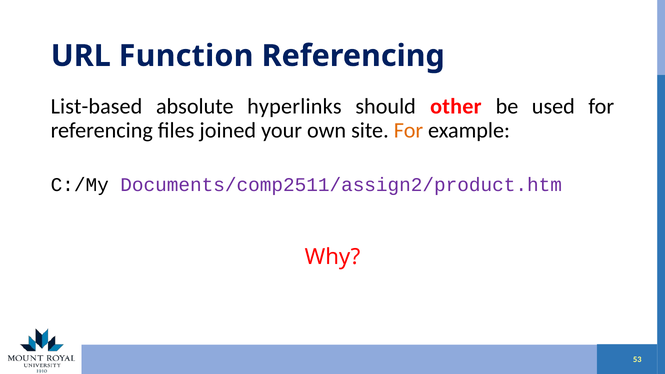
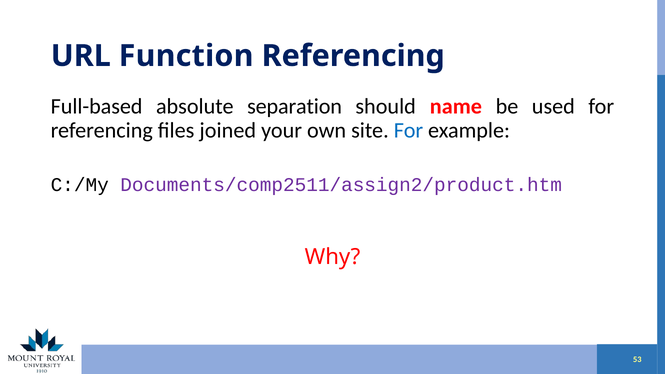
List-based: List-based -> Full-based (97, 107)
hyperlinks: hyperlinks -> separation (295, 107)
other: other -> name (456, 107)
For colour: orange -> blue (408, 131)
